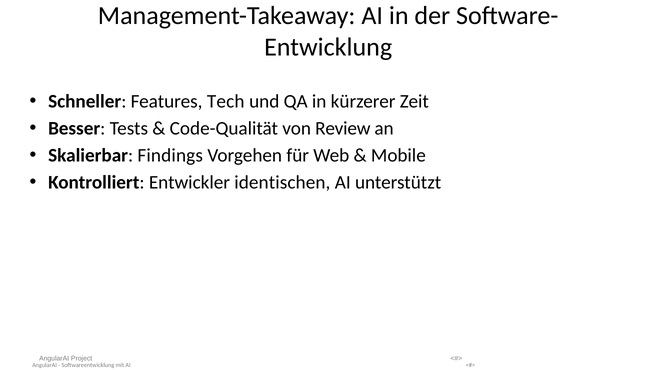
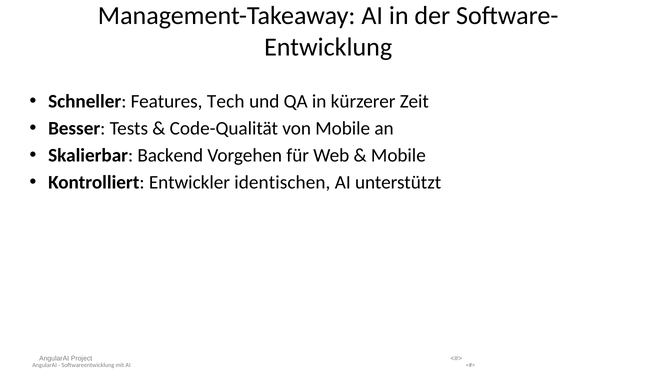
von Review: Review -> Mobile (343, 129)
Findings: Findings -> Backend (170, 156)
